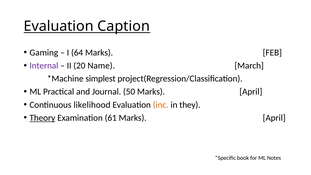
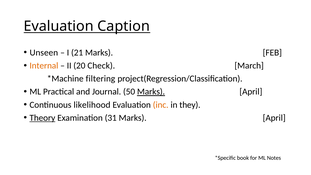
Gaming: Gaming -> Unseen (44, 53)
64: 64 -> 21 (77, 53)
Internal colour: purple -> orange (44, 66)
Name: Name -> Check (101, 66)
simplest: simplest -> filtering (100, 79)
Marks underline: none -> present (151, 92)
61: 61 -> 31 (111, 118)
